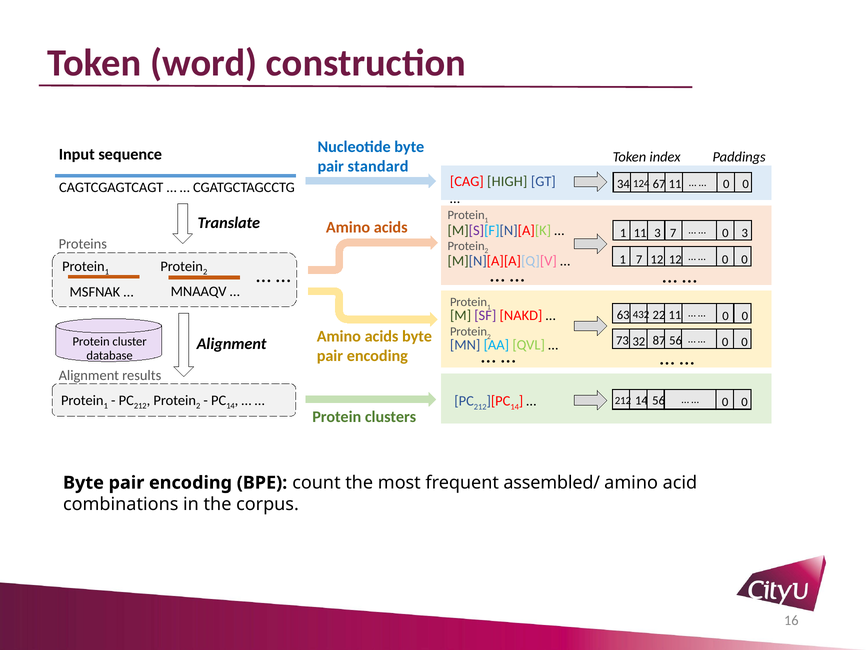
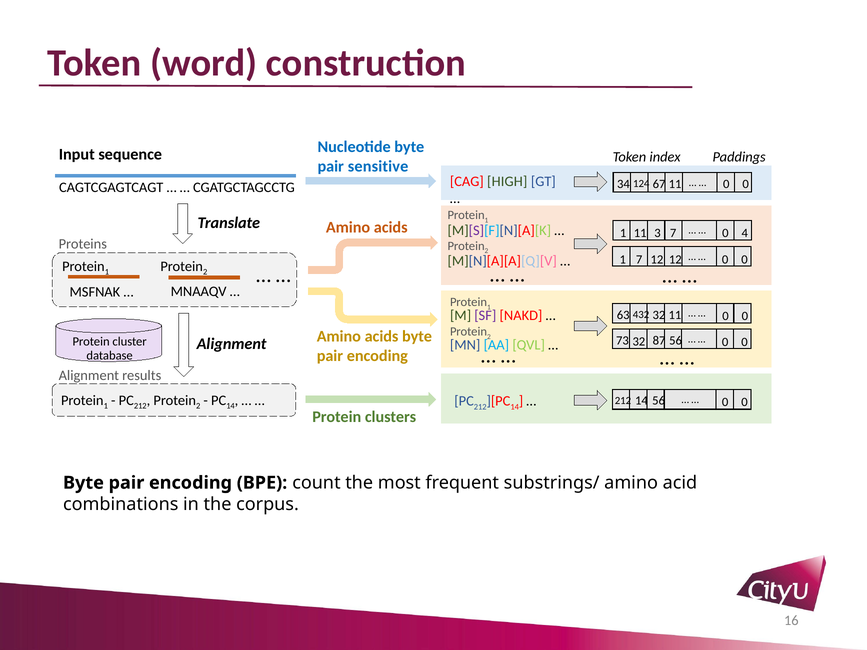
standard: standard -> sensitive (378, 166)
0 3: 3 -> 4 (745, 233)
432 22: 22 -> 32 (659, 315)
assembled/: assembled/ -> substrings/ (552, 483)
